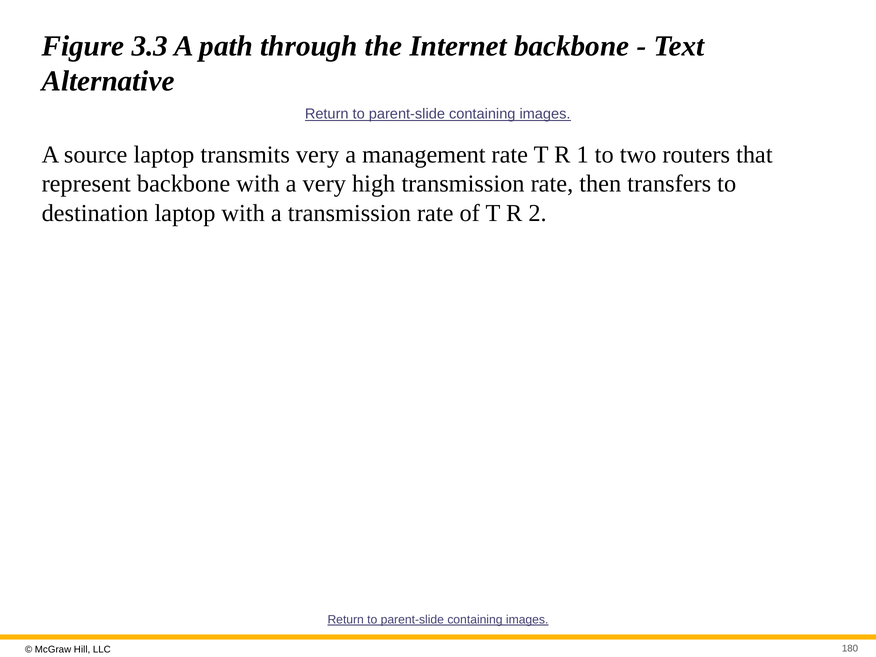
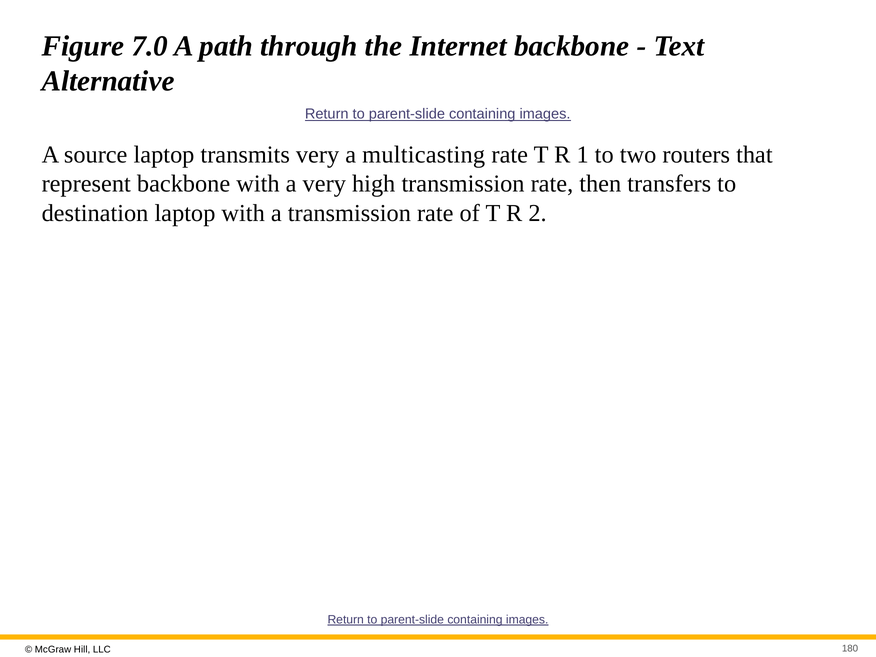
3.3: 3.3 -> 7.0 (150, 46)
management: management -> multicasting (424, 155)
